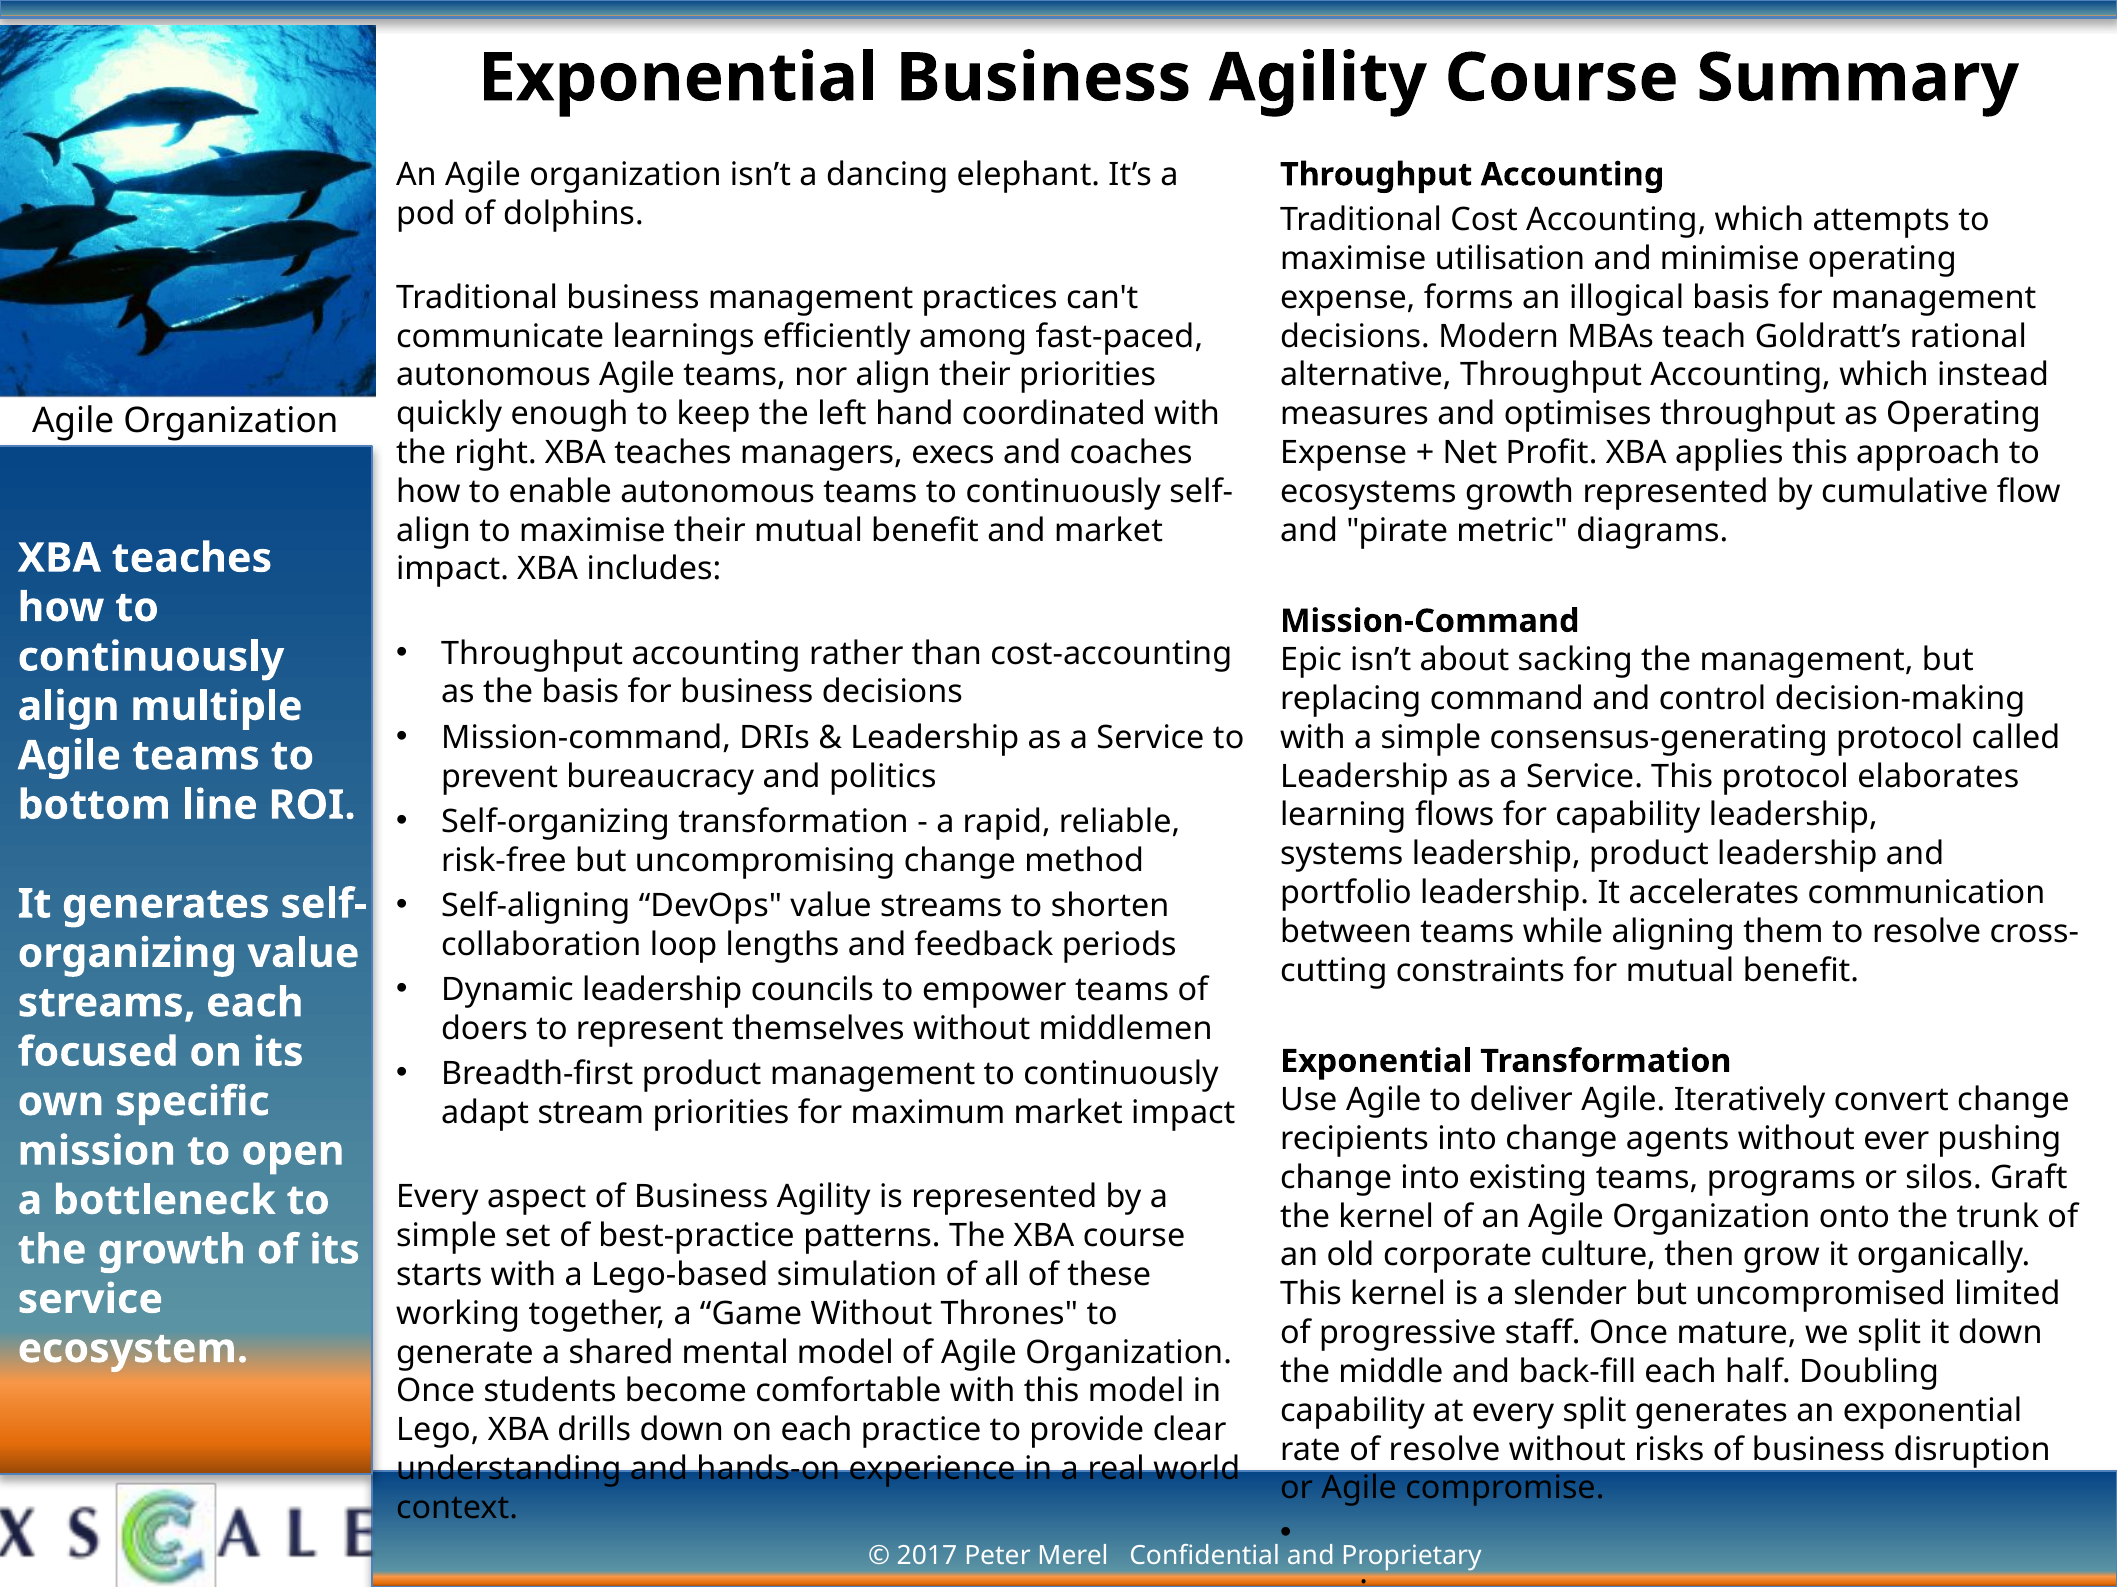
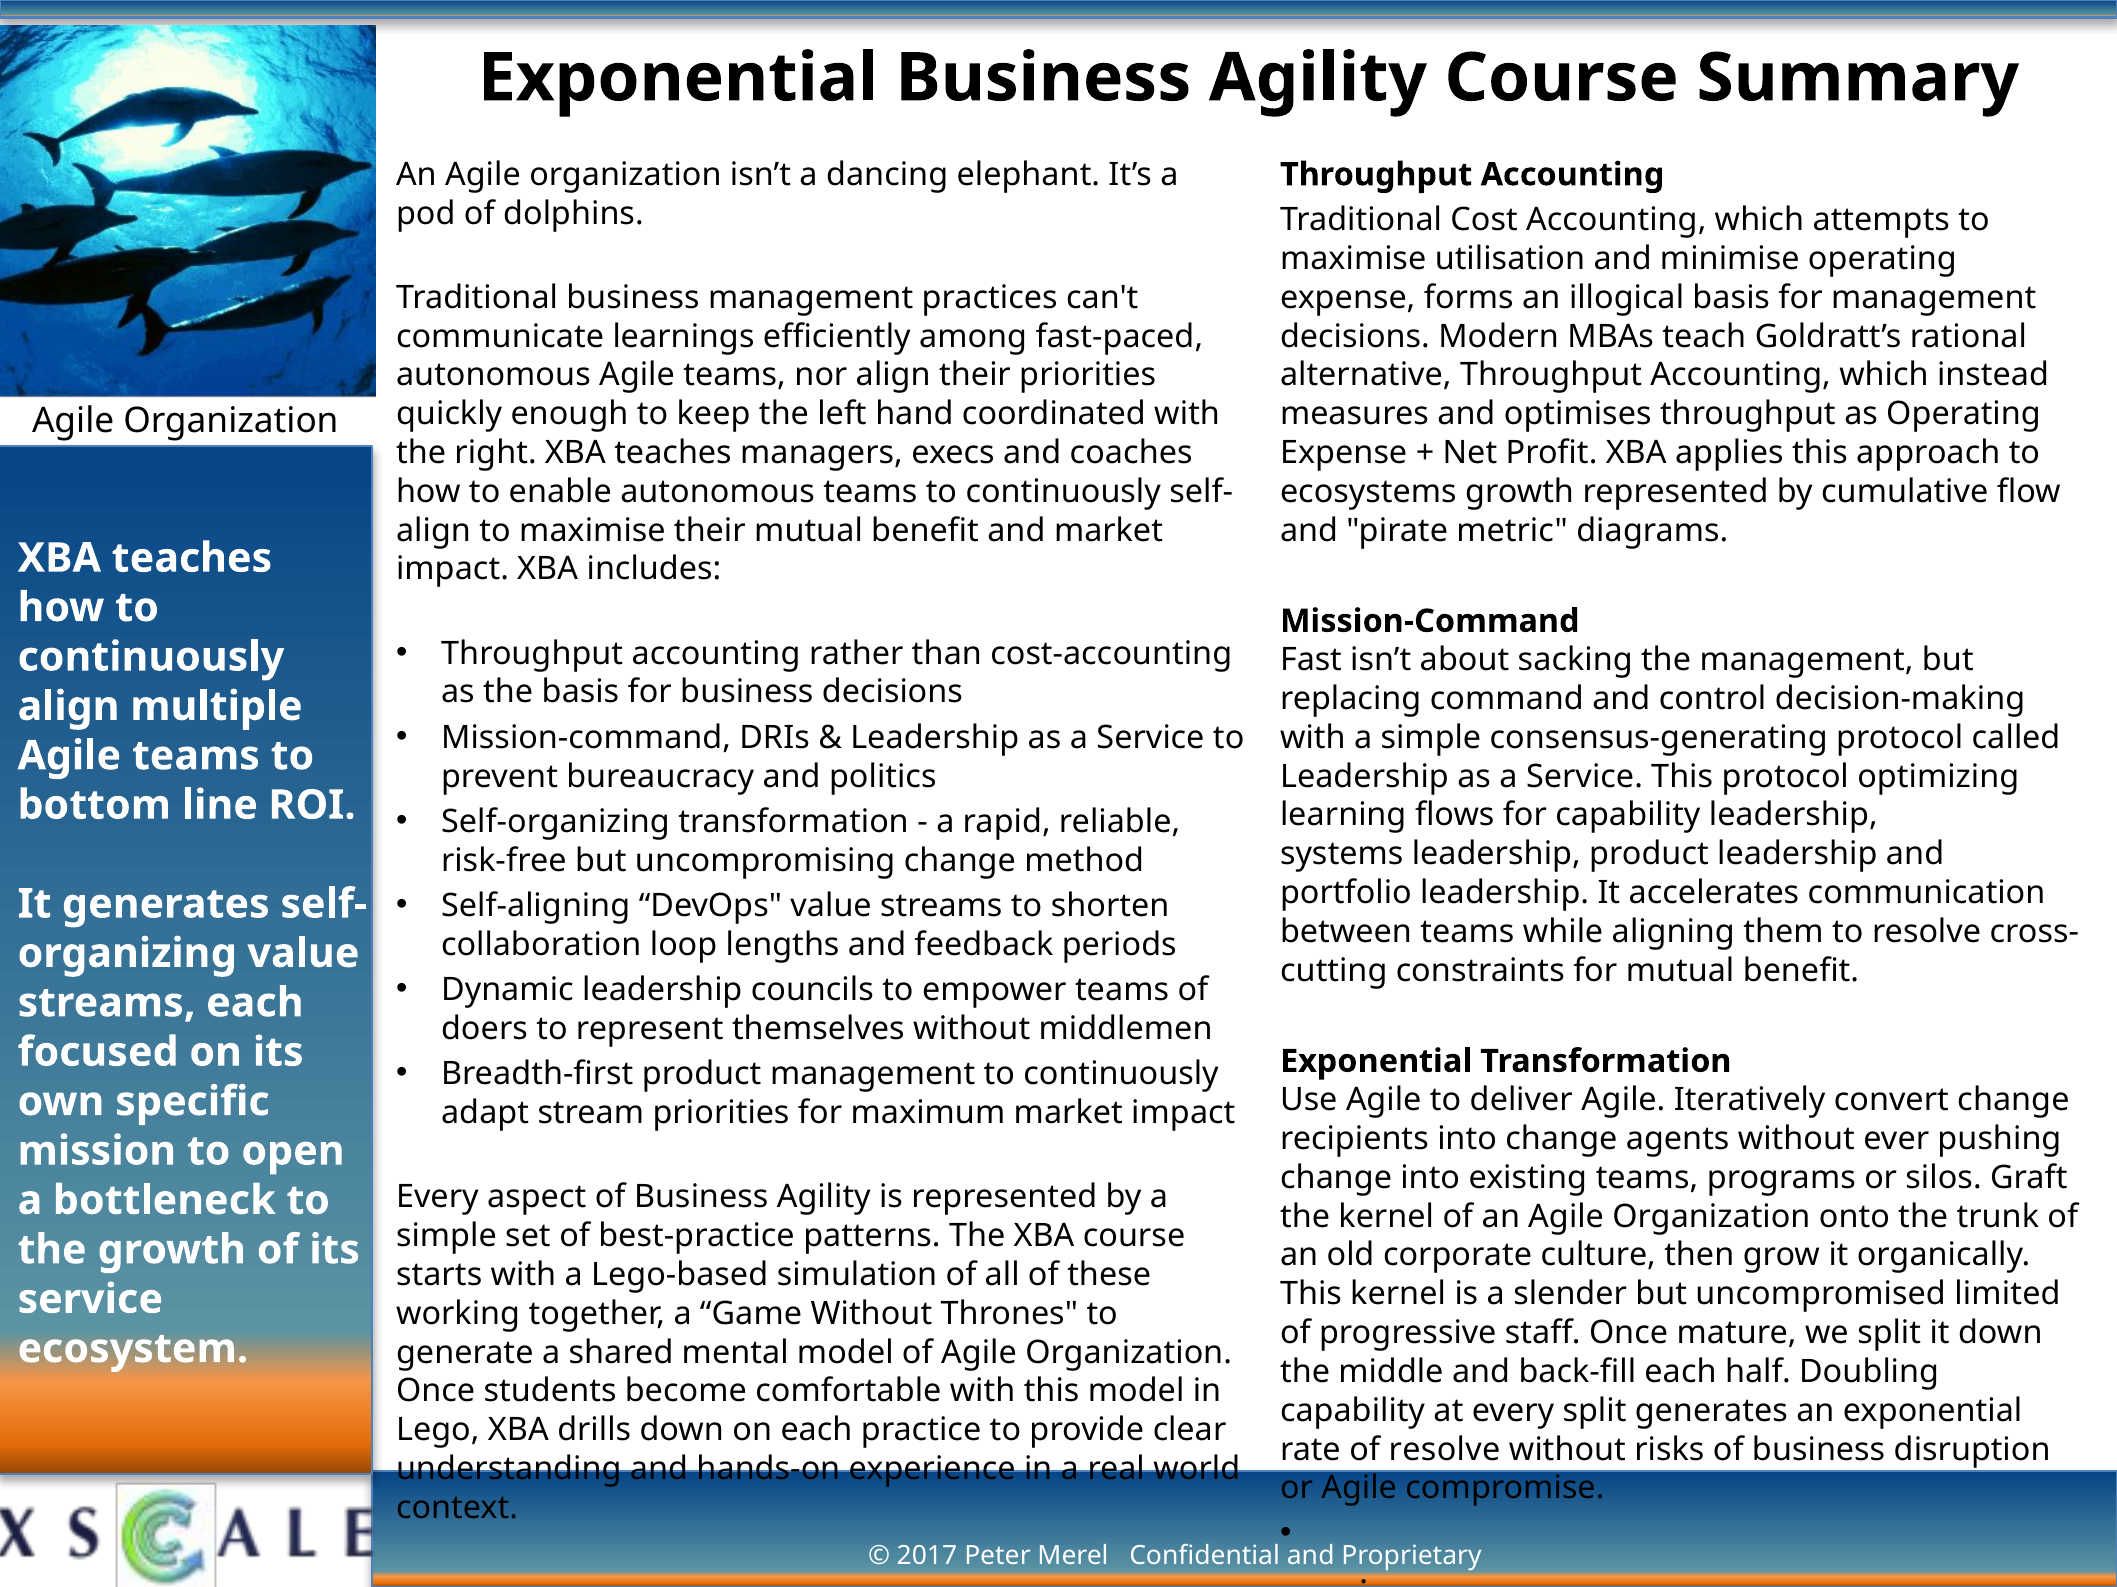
Epic: Epic -> Fast (1311, 660)
elaborates: elaborates -> optimizing (1938, 777)
